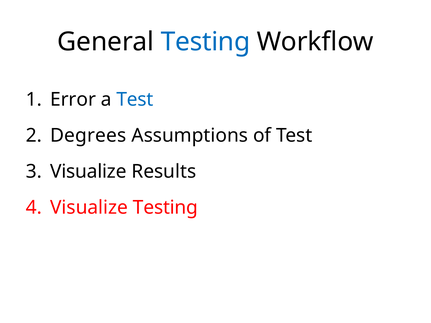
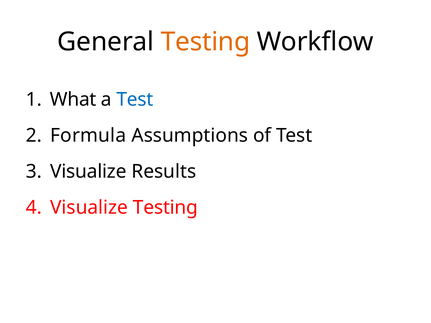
Testing colour: blue -> orange (206, 42)
Error: Error -> What (73, 100)
Degrees: Degrees -> Formula (88, 136)
